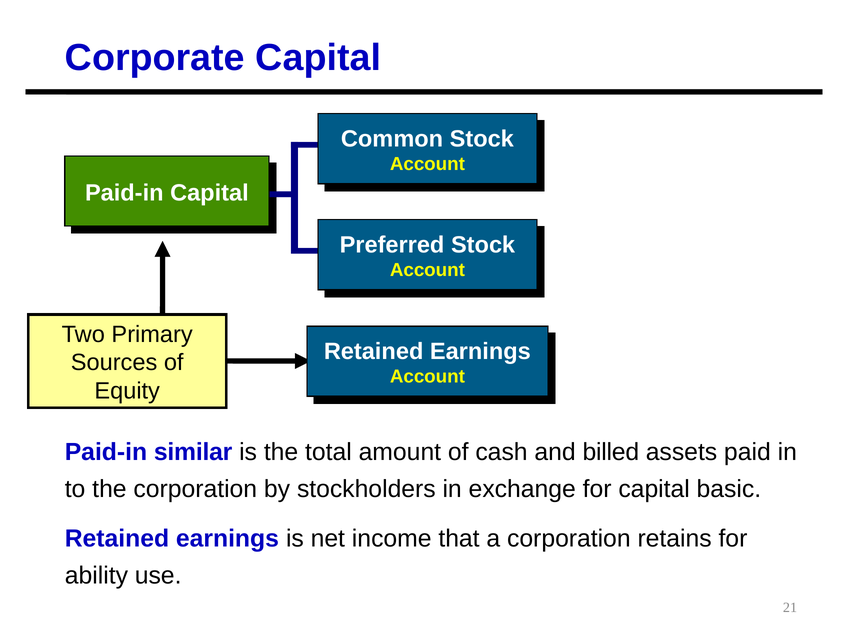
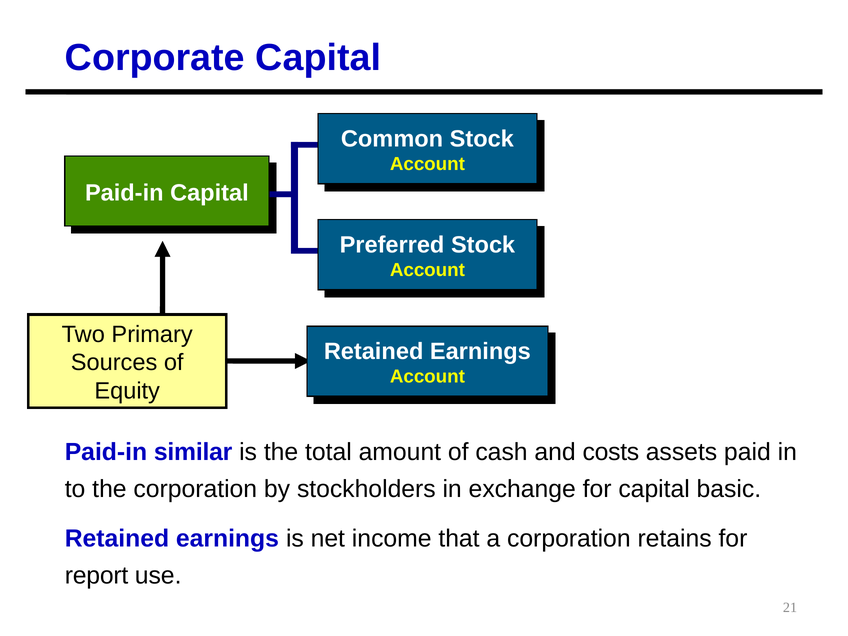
billed: billed -> costs (611, 452)
ability: ability -> report (97, 576)
